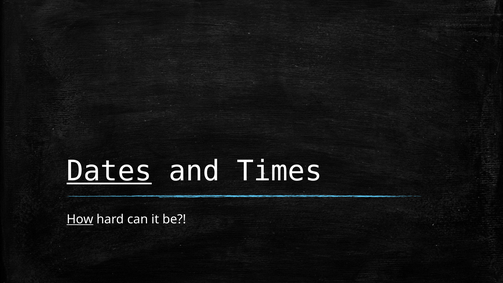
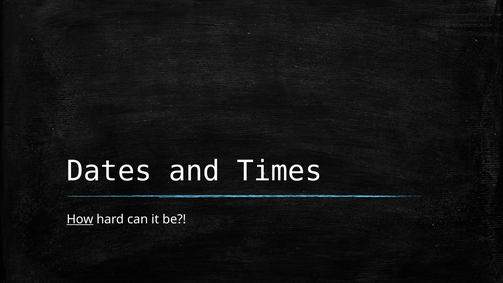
Dates underline: present -> none (109, 171)
